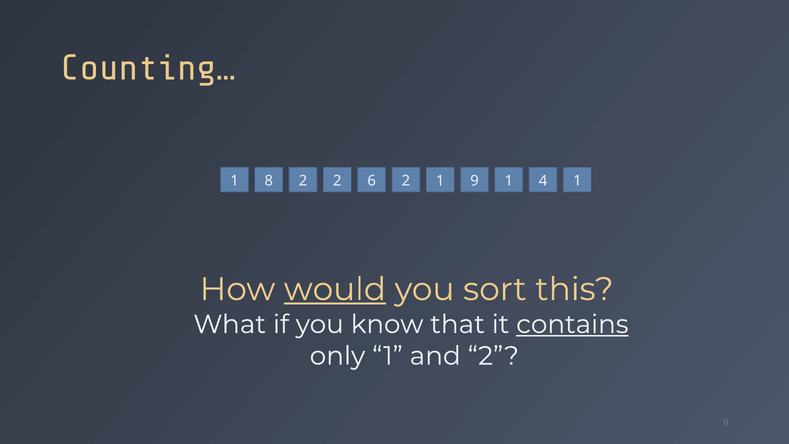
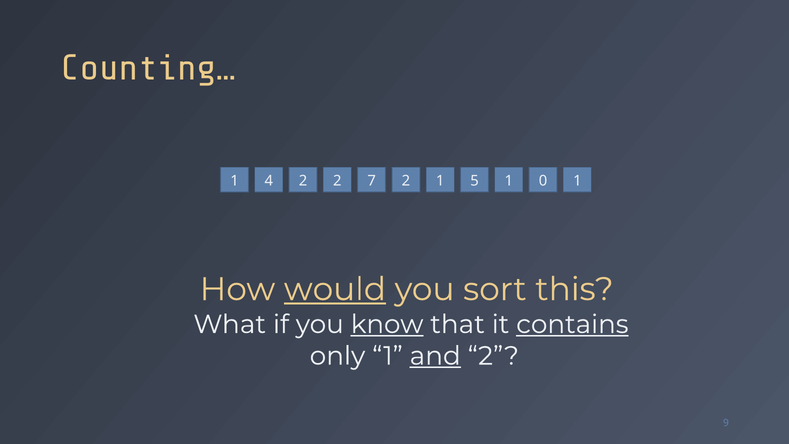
8: 8 -> 4 (269, 181)
6: 6 -> 7 (372, 181)
1 9: 9 -> 5 (475, 181)
4: 4 -> 0 (543, 181)
know underline: none -> present (387, 324)
and underline: none -> present (435, 356)
